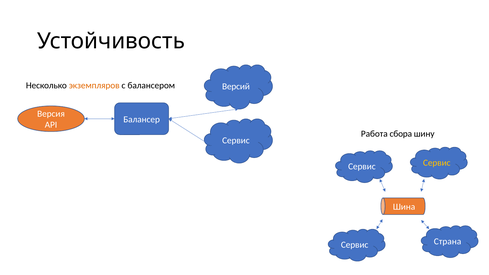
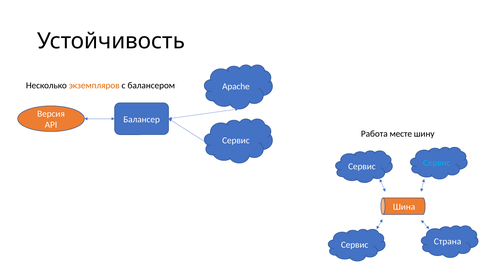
Версий: Версий -> Apache (236, 86)
сбора: сбора -> месте (401, 134)
Сервис colour: yellow -> light blue (437, 163)
